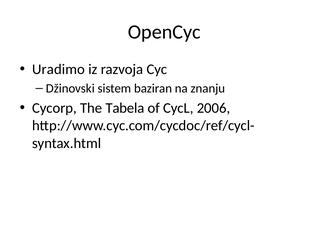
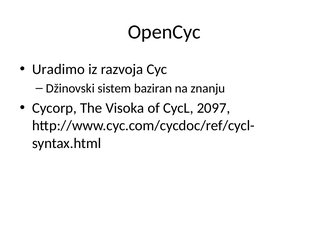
Tabela: Tabela -> Visoka (125, 108)
2006: 2006 -> 2097 (214, 108)
